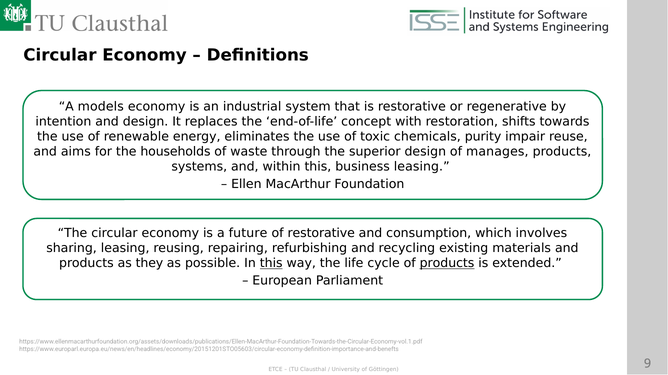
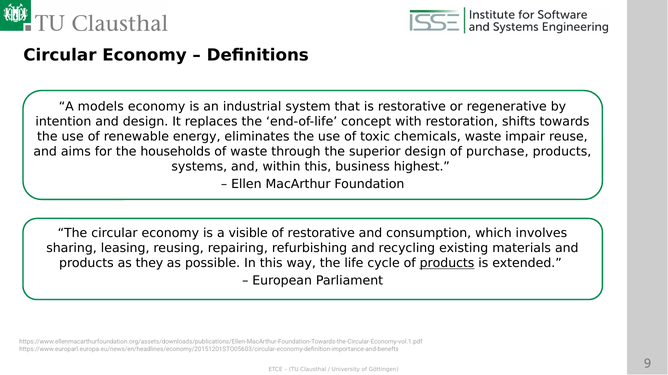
chemicals purity: purity -> waste (483, 137)
manages: manages -> purchase (497, 152)
business leasing: leasing -> highest (422, 167)
future: future -> visible (248, 234)
this underline: present -> none (271, 264)
